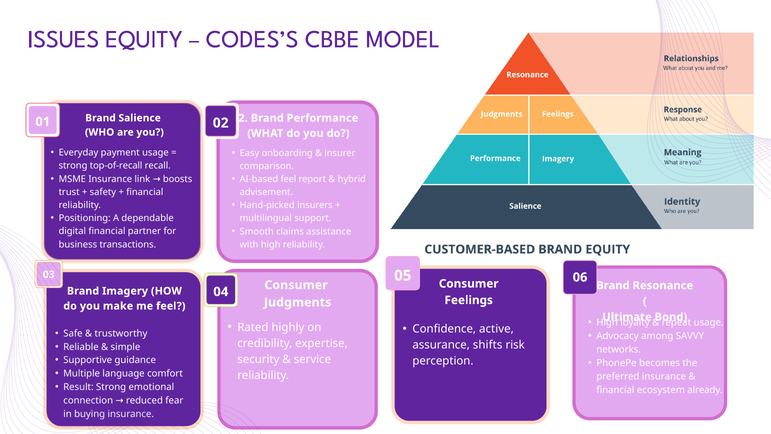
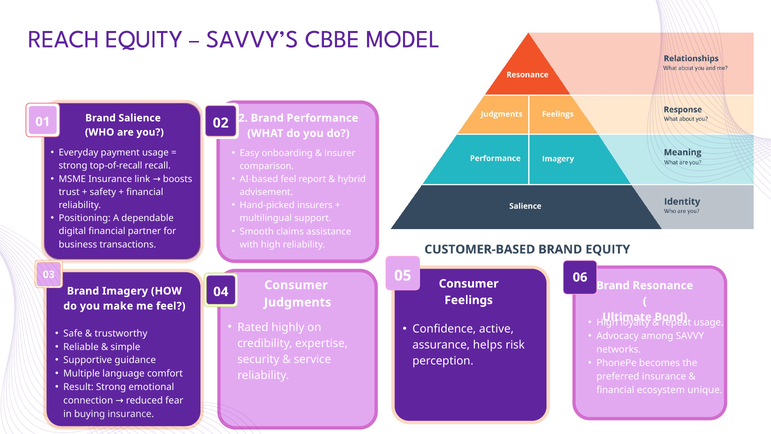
ISSUES: ISSUES -> REACH (64, 39)
CODES’S: CODES’S -> SAVVY’S (252, 39)
shifts: shifts -> helps (488, 345)
already: already -> unique (705, 390)
